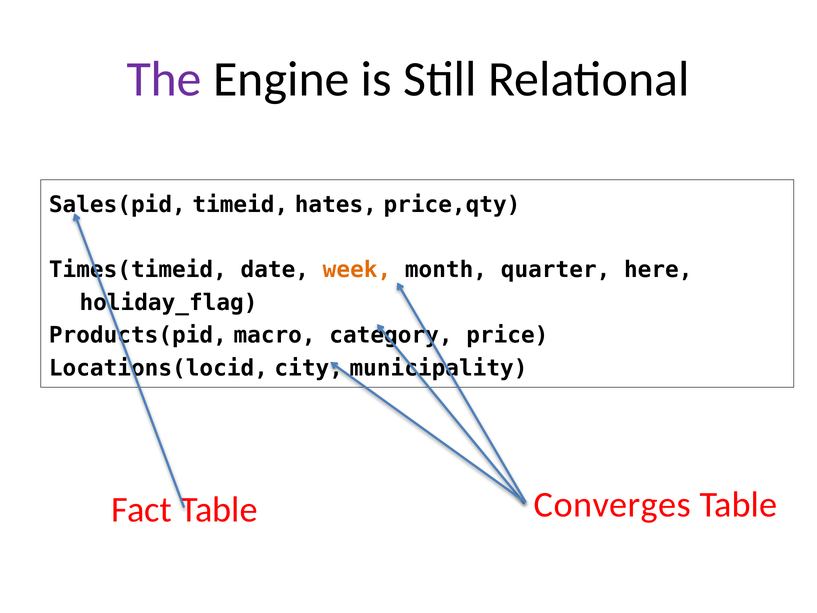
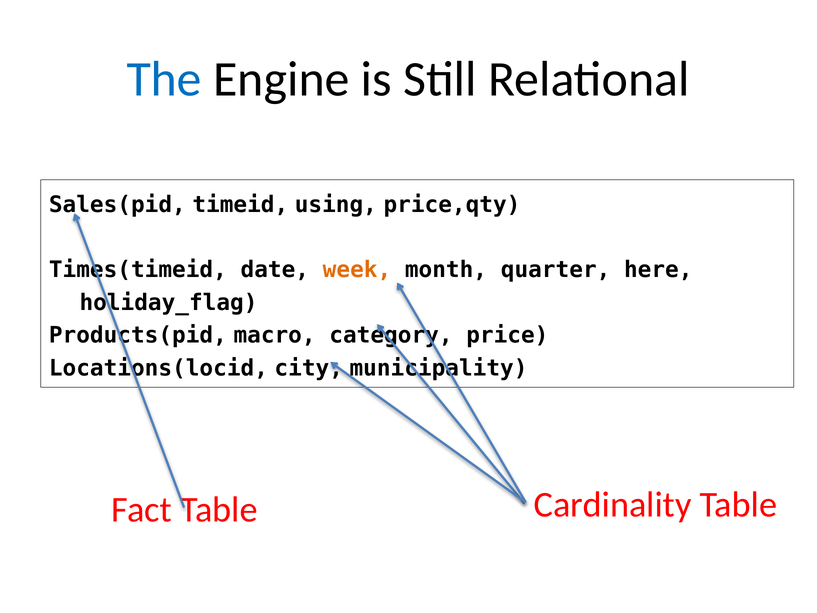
The colour: purple -> blue (164, 79)
hates: hates -> using (336, 205)
Converges: Converges -> Cardinality (613, 505)
